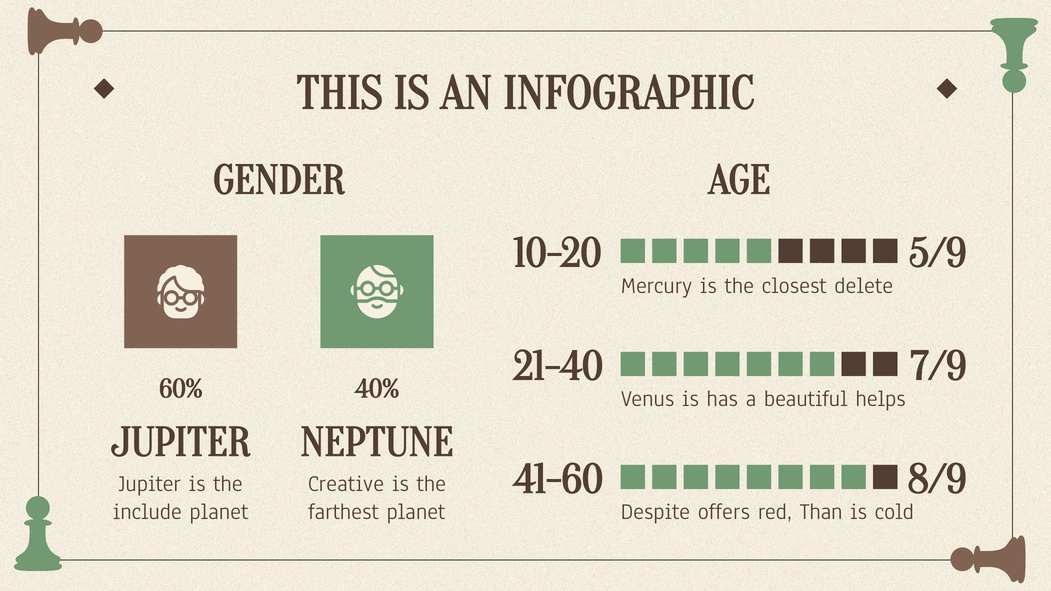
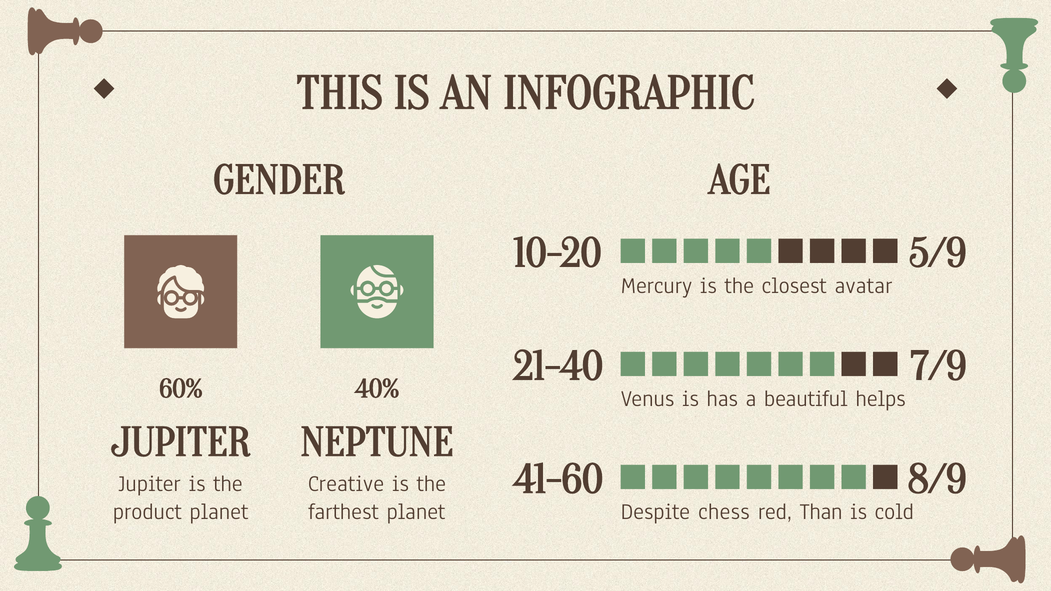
delete: delete -> avatar (864, 285)
include: include -> product (147, 512)
offers: offers -> chess (724, 512)
